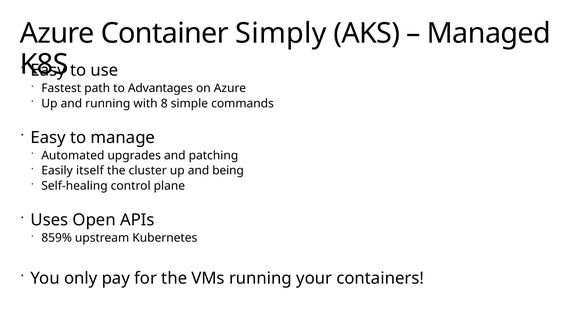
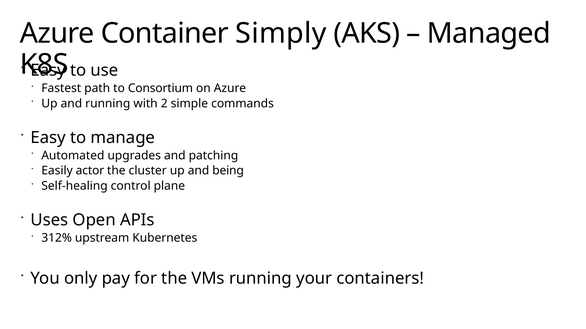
Advantages: Advantages -> Consortium (160, 88)
8: 8 -> 2 (164, 104)
itself: itself -> actor (90, 171)
859%: 859% -> 312% (57, 238)
